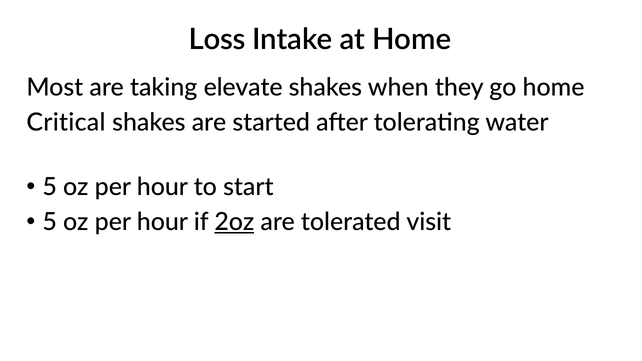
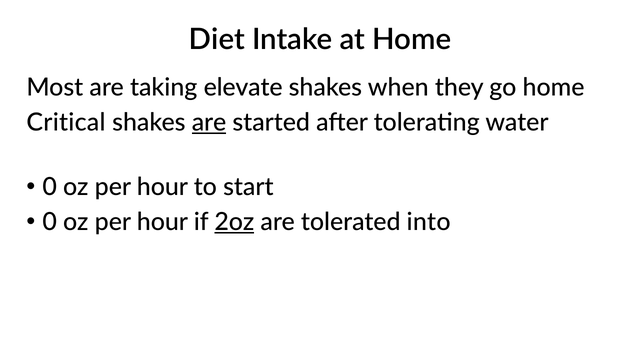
Loss: Loss -> Diet (217, 40)
are underline: none -> present (209, 122)
5: 5 -> 0 (50, 187)
5: 5 -> 0 (50, 222)
visit: visit -> into (429, 222)
